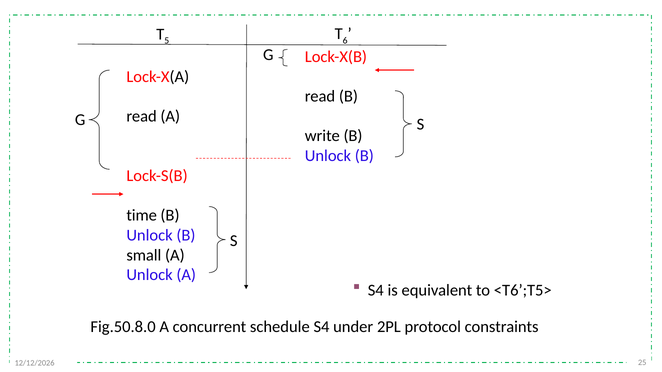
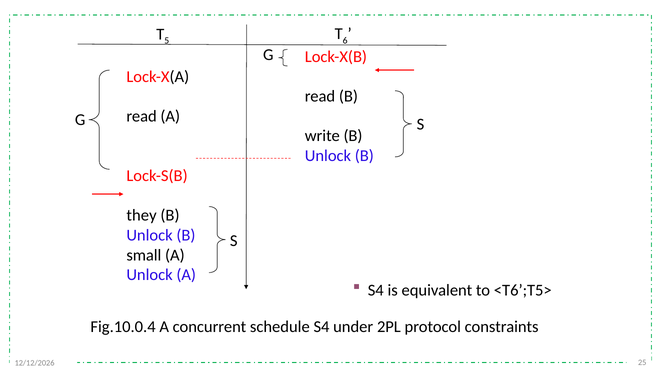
time: time -> they (142, 216)
Fig.50.8.0: Fig.50.8.0 -> Fig.10.0.4 (123, 327)
